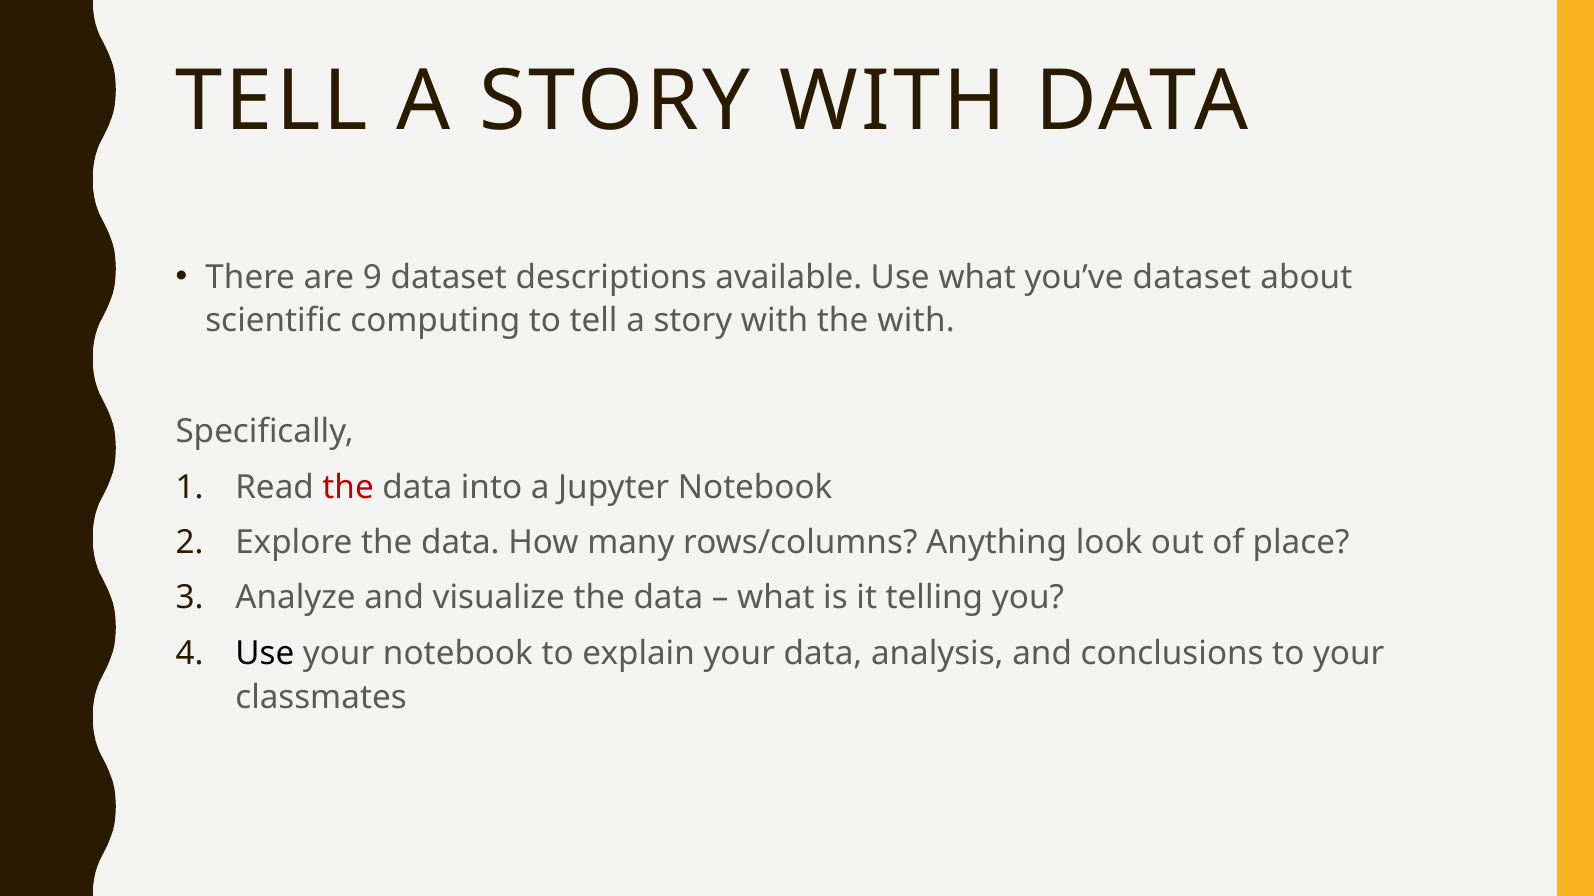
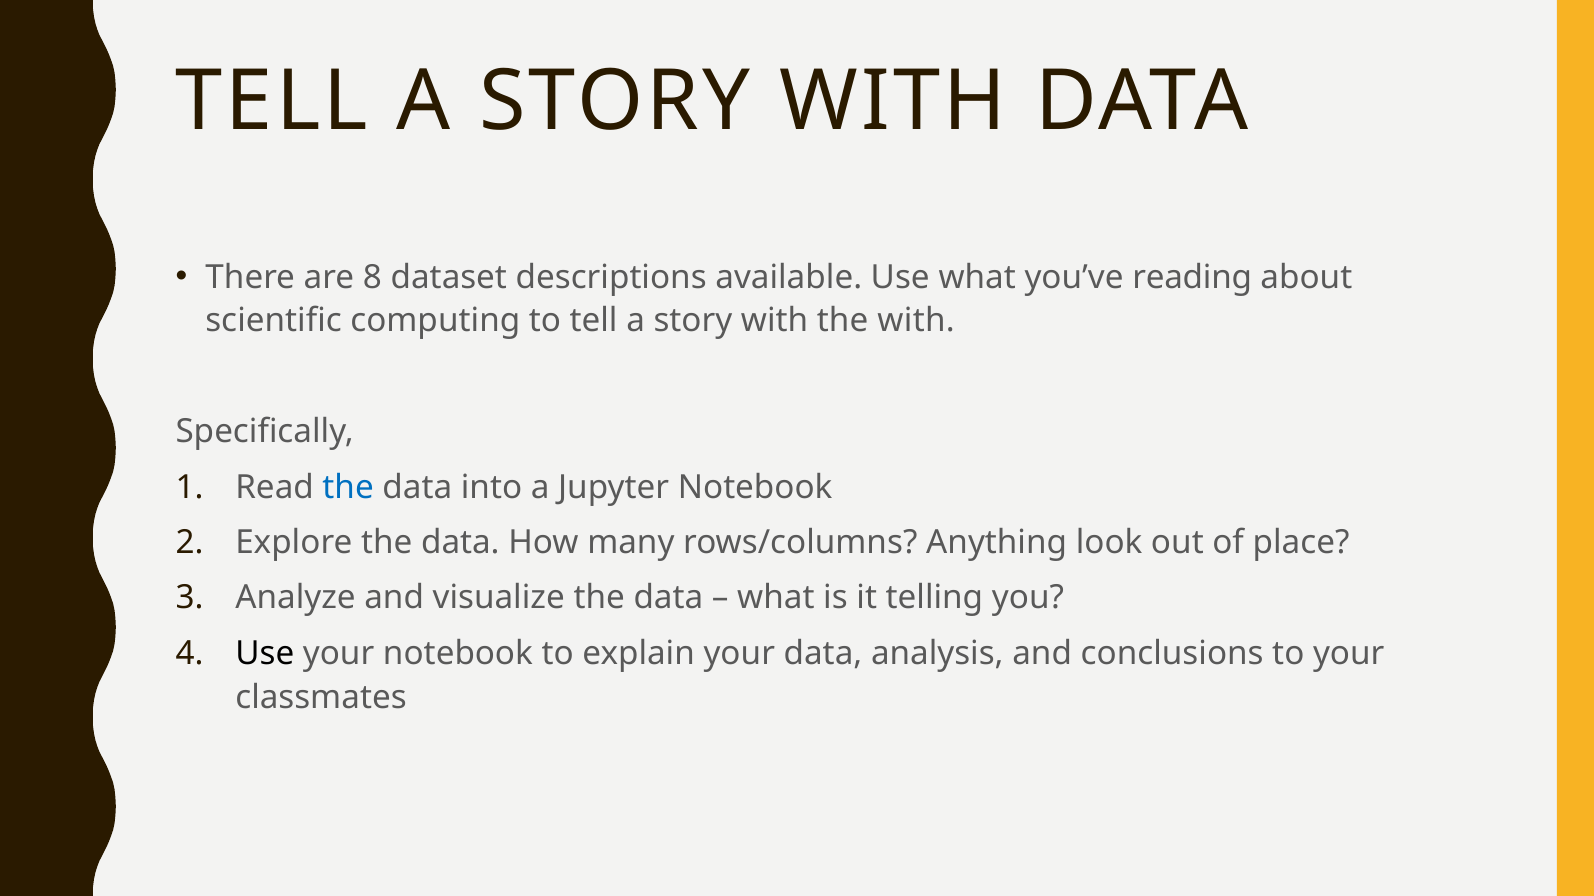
9: 9 -> 8 (372, 277)
you’ve dataset: dataset -> reading (1192, 277)
the colour: red -> blue (348, 487)
